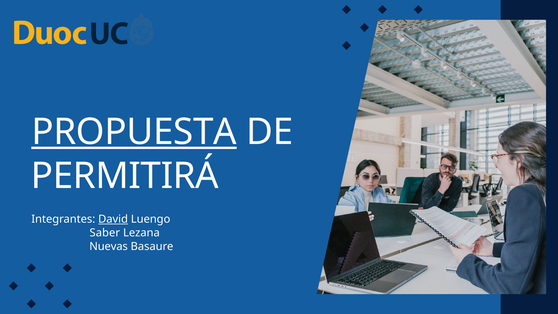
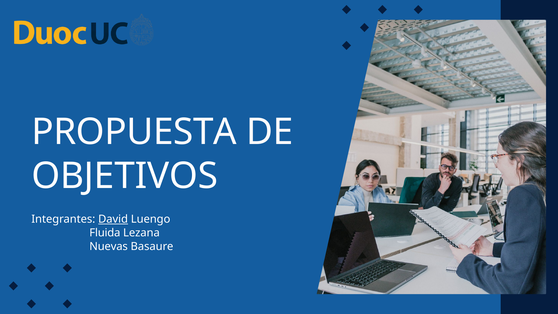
PROPUESTA underline: present -> none (134, 132)
PERMITIRÁ: PERMITIRÁ -> OBJETIVOS (125, 176)
Saber: Saber -> Fluida (105, 233)
